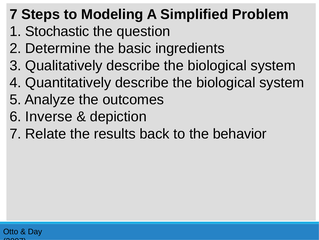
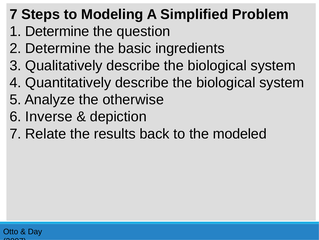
1 Stochastic: Stochastic -> Determine (57, 31)
outcomes: outcomes -> otherwise (133, 99)
behavior: behavior -> modeled (240, 133)
